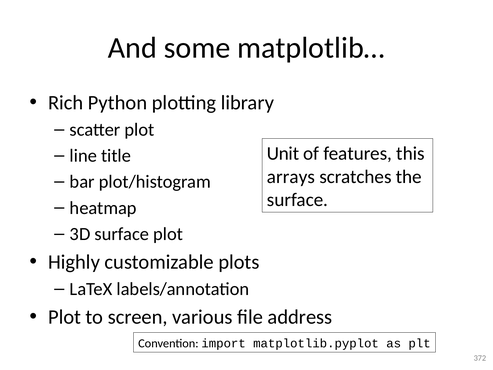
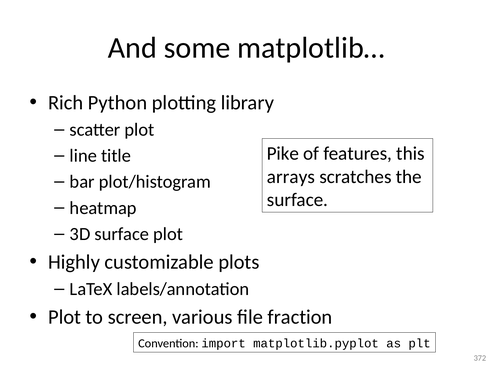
Unit: Unit -> Pike (283, 154)
address: address -> fraction (300, 317)
